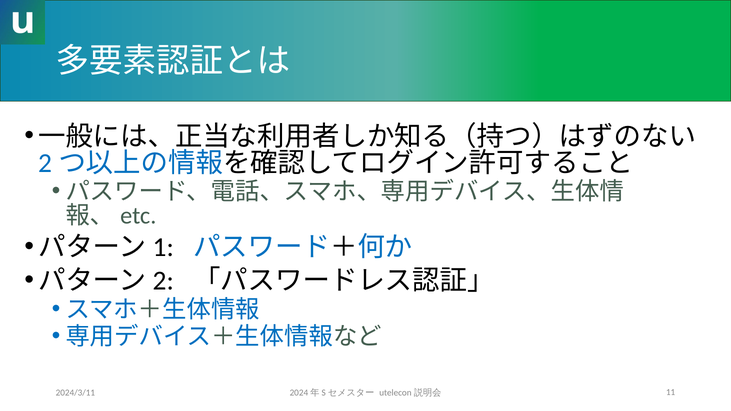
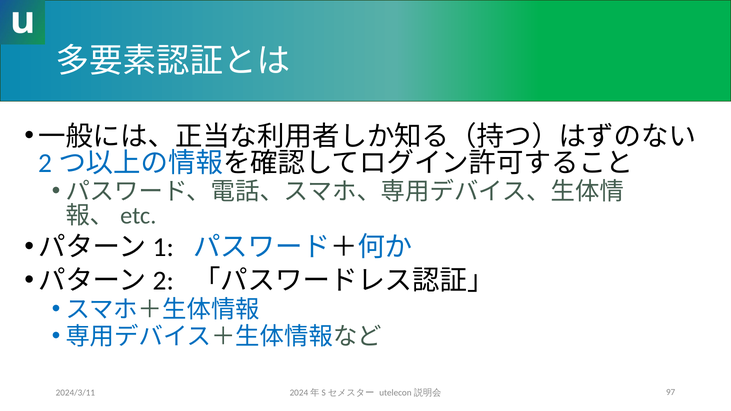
11: 11 -> 97 (671, 393)
